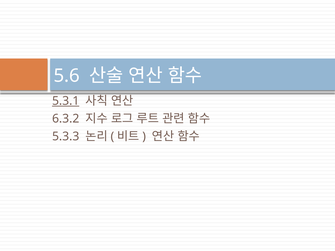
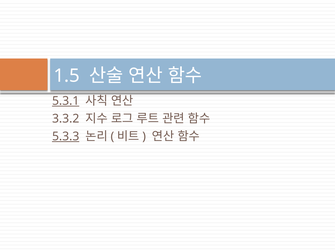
5.6: 5.6 -> 1.5 (67, 76)
6.3.2: 6.3.2 -> 3.3.2 (66, 119)
5.3.3 underline: none -> present (66, 137)
